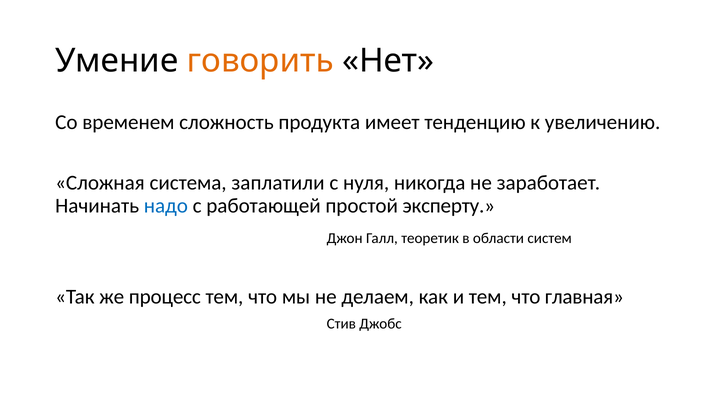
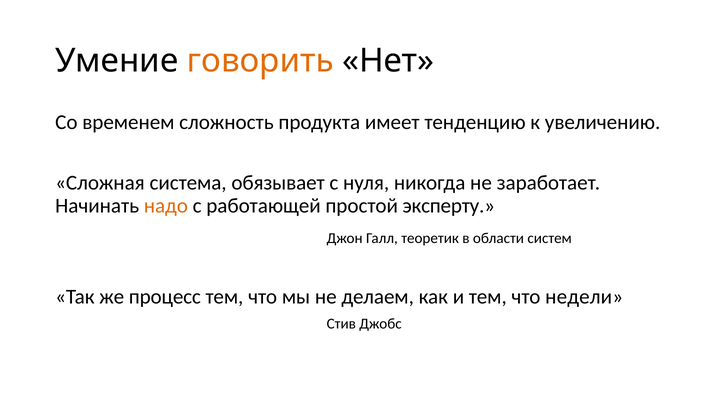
заплатили: заплатили -> обязывает (278, 183)
надо colour: blue -> orange (166, 206)
главная: главная -> недели (584, 297)
